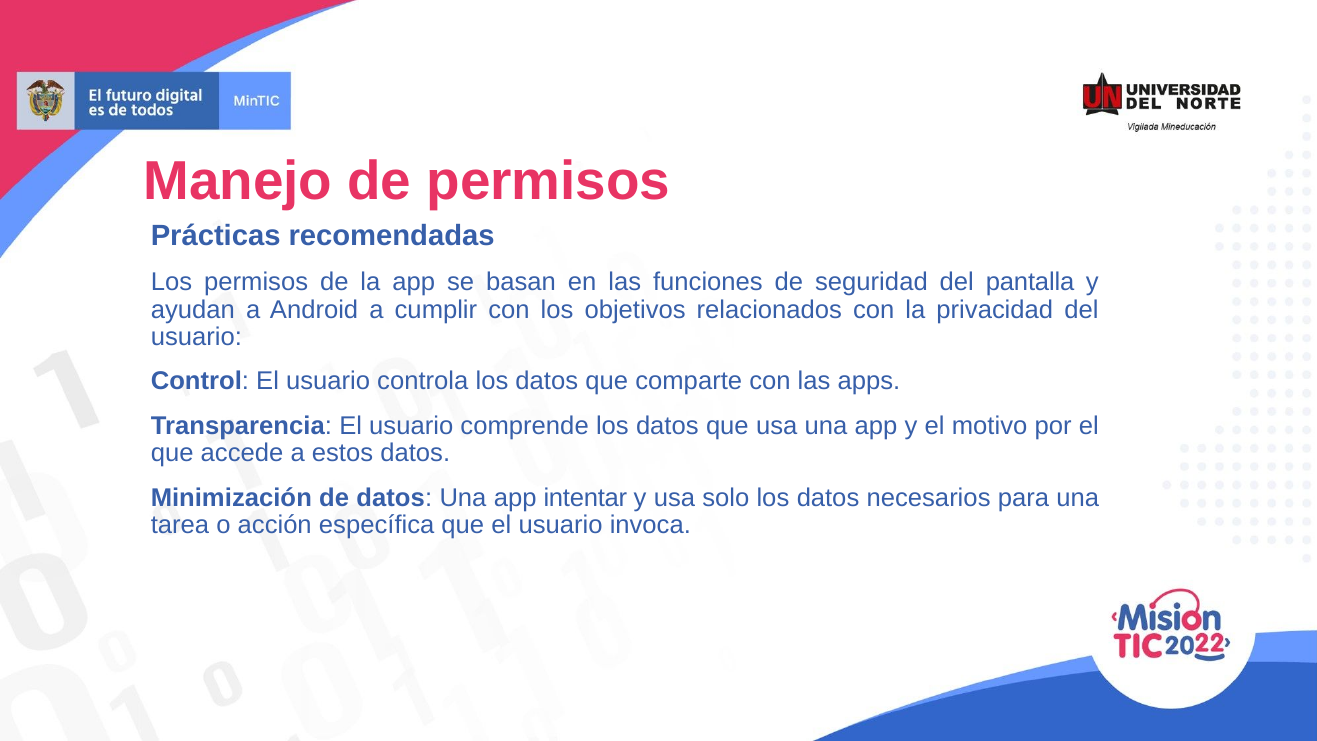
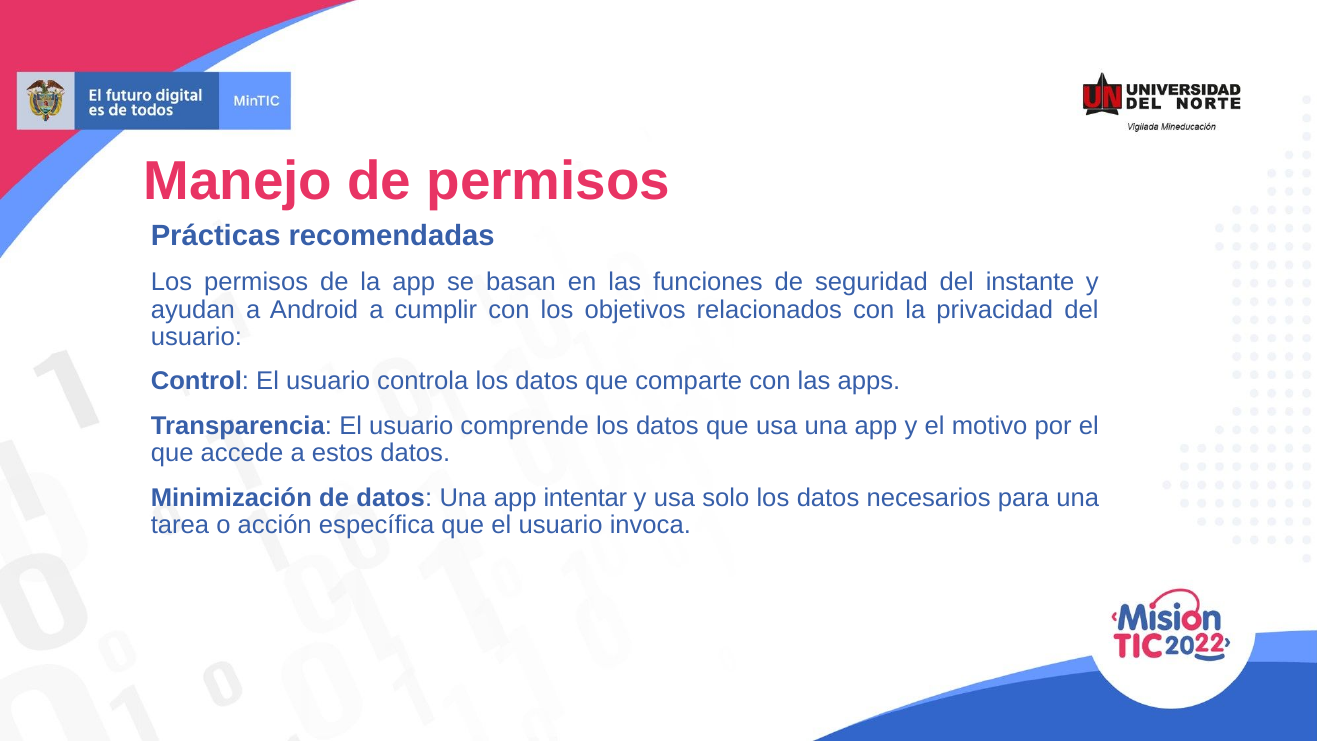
pantalla: pantalla -> instante (1030, 282)
